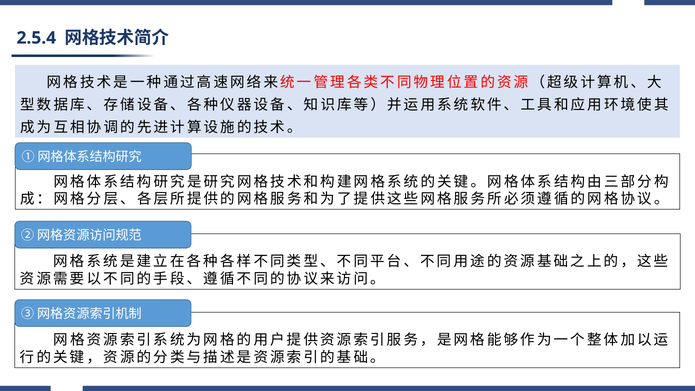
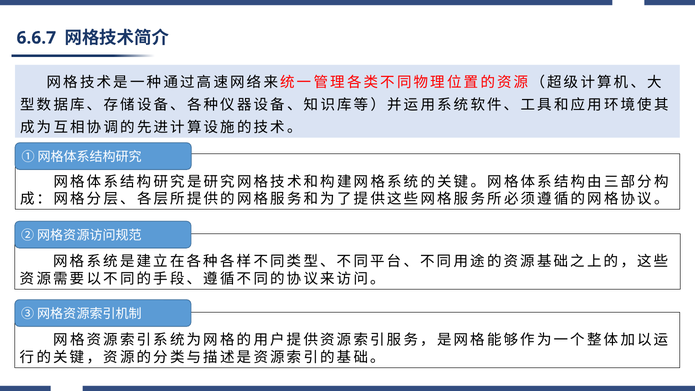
2.5.4: 2.5.4 -> 6.6.7 (36, 38)
